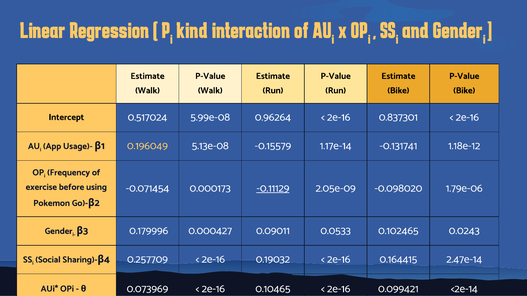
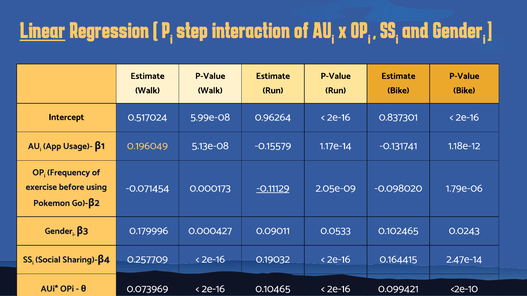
Linear underline: none -> present (43, 31)
kind: kind -> step (192, 31)
<2e-14: <2e-14 -> <2e-10 (464, 289)
